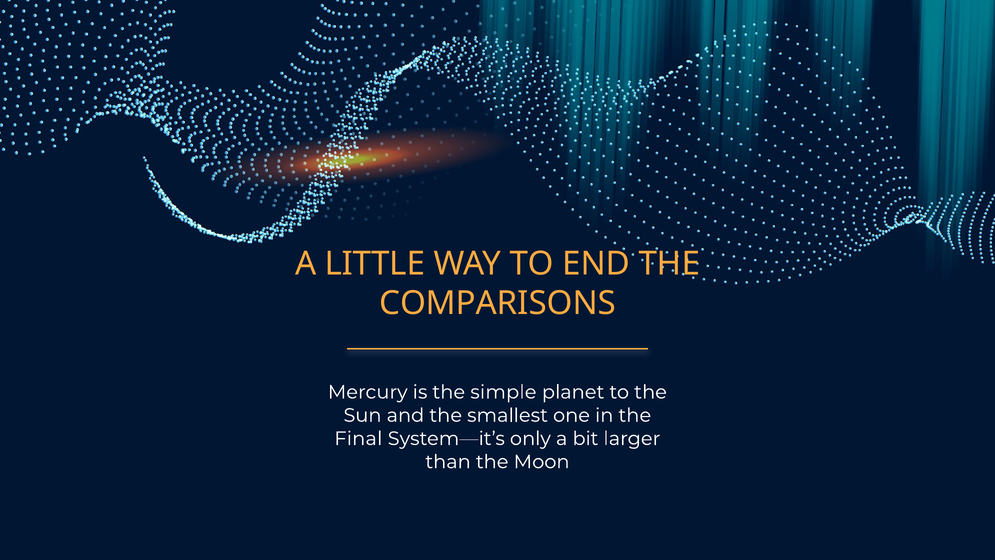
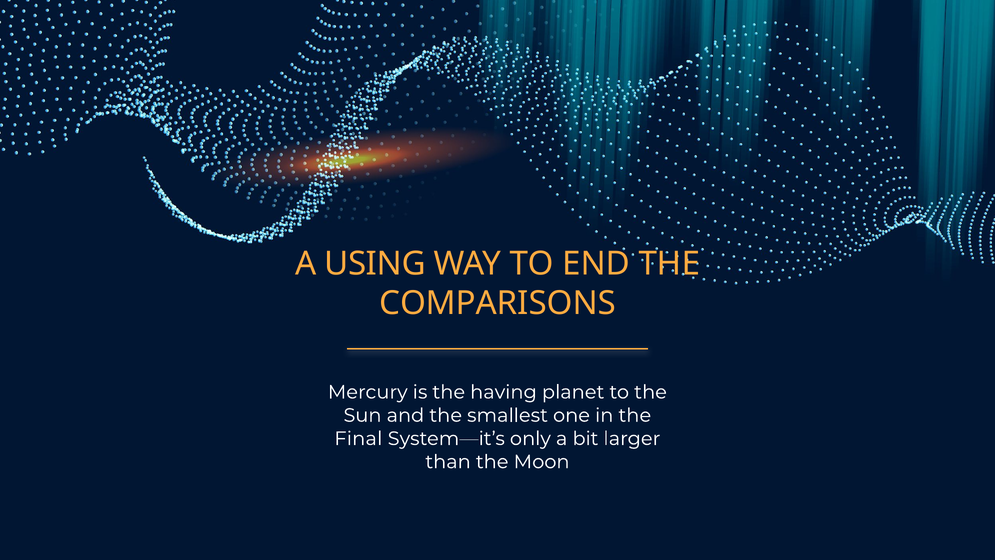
LITTLE: LITTLE -> USING (375, 263)
simple: simple -> having (503, 392)
